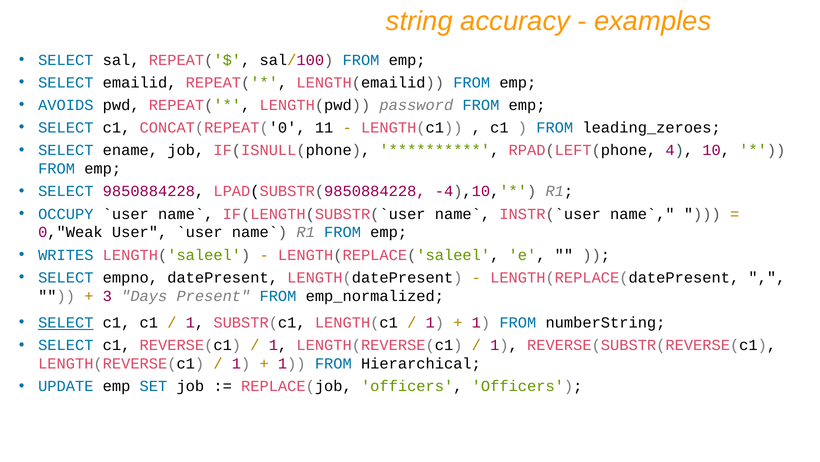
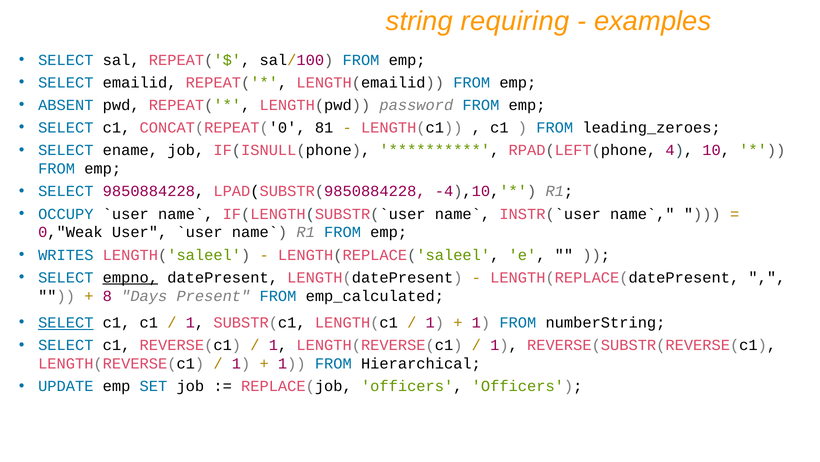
accuracy: accuracy -> requiring (515, 21)
AVOIDS: AVOIDS -> ABSENT (66, 105)
11: 11 -> 81 (324, 128)
empno underline: none -> present (130, 277)
3: 3 -> 8 (107, 296)
emp_normalized: emp_normalized -> emp_calculated (375, 296)
